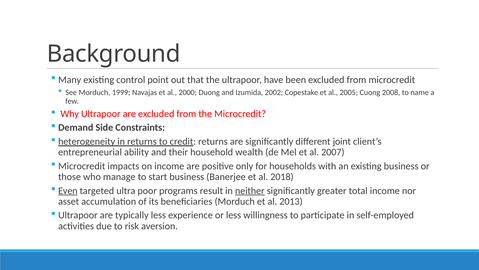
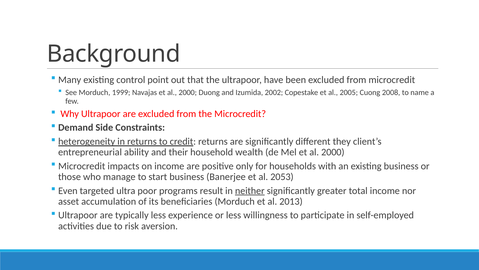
joint: joint -> they (342, 141)
Mel et al 2007: 2007 -> 2000 (333, 152)
2018: 2018 -> 2053 (282, 177)
Even underline: present -> none (68, 190)
